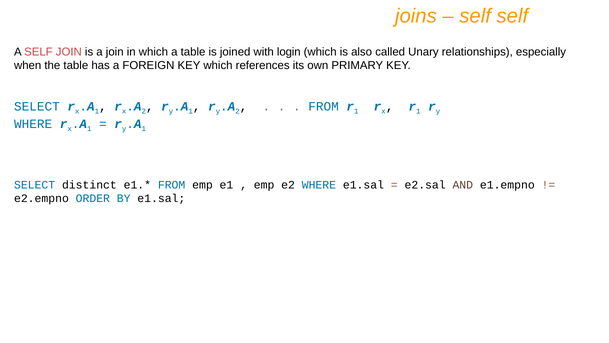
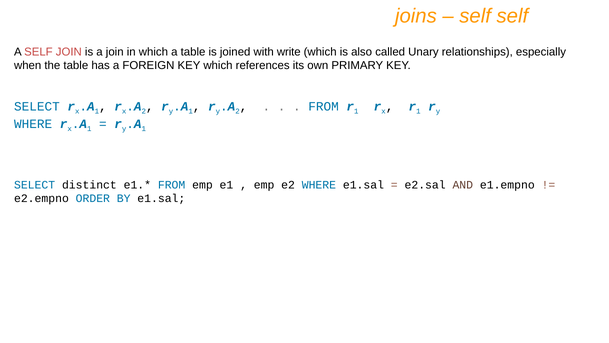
login: login -> write (289, 52)
